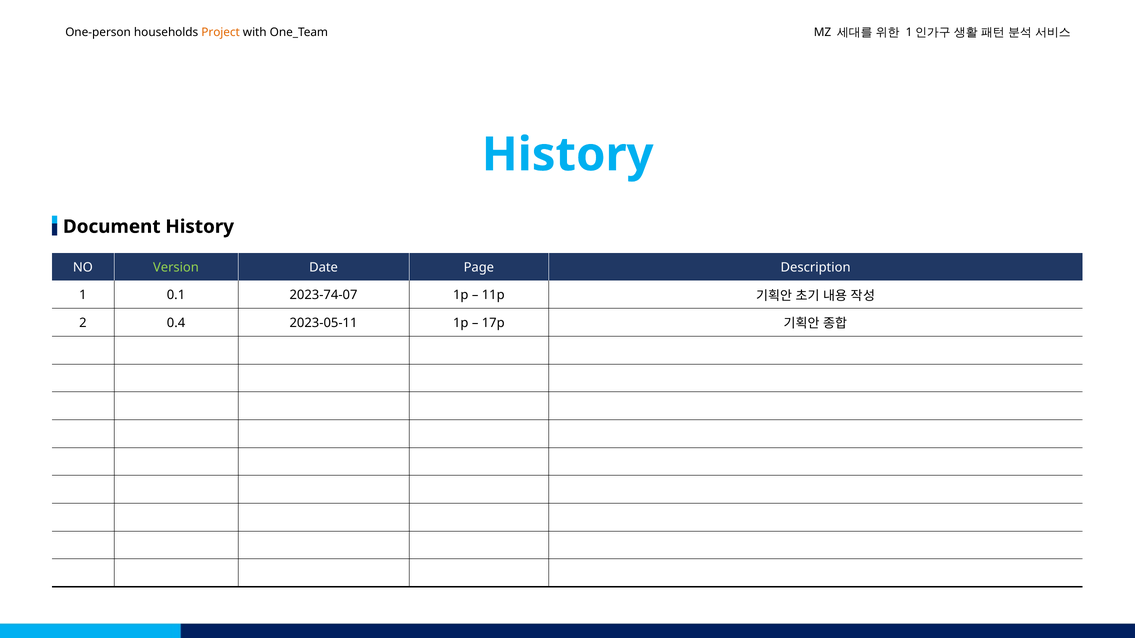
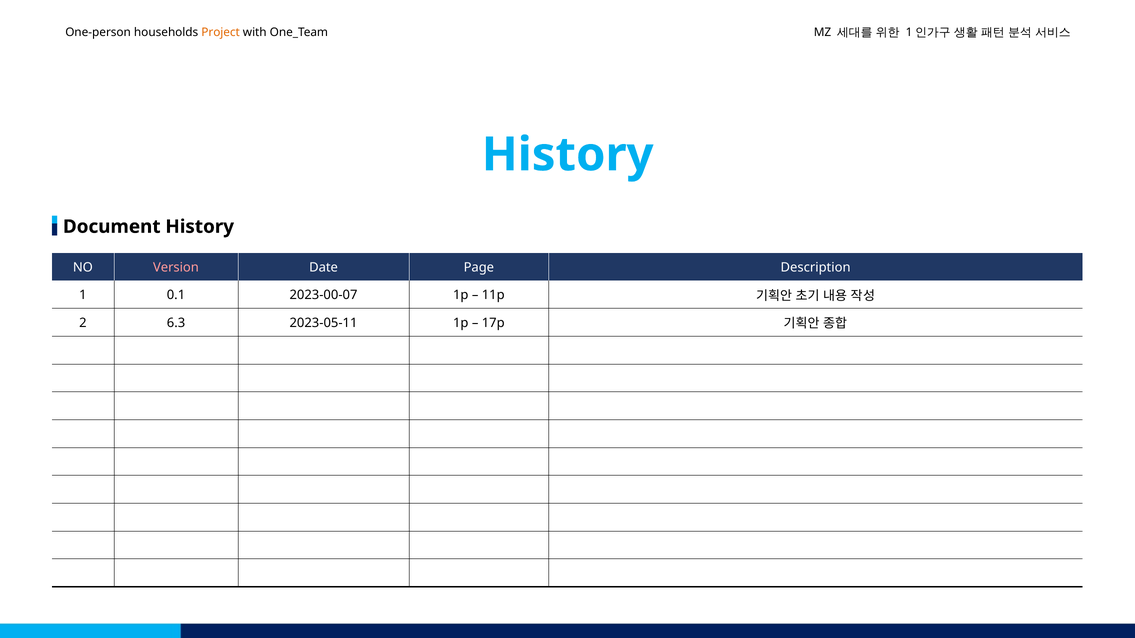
Version colour: light green -> pink (176, 267)
2023-74-07: 2023-74-07 -> 2023-00-07 (323, 295)
0.4: 0.4 -> 6.3 (176, 323)
